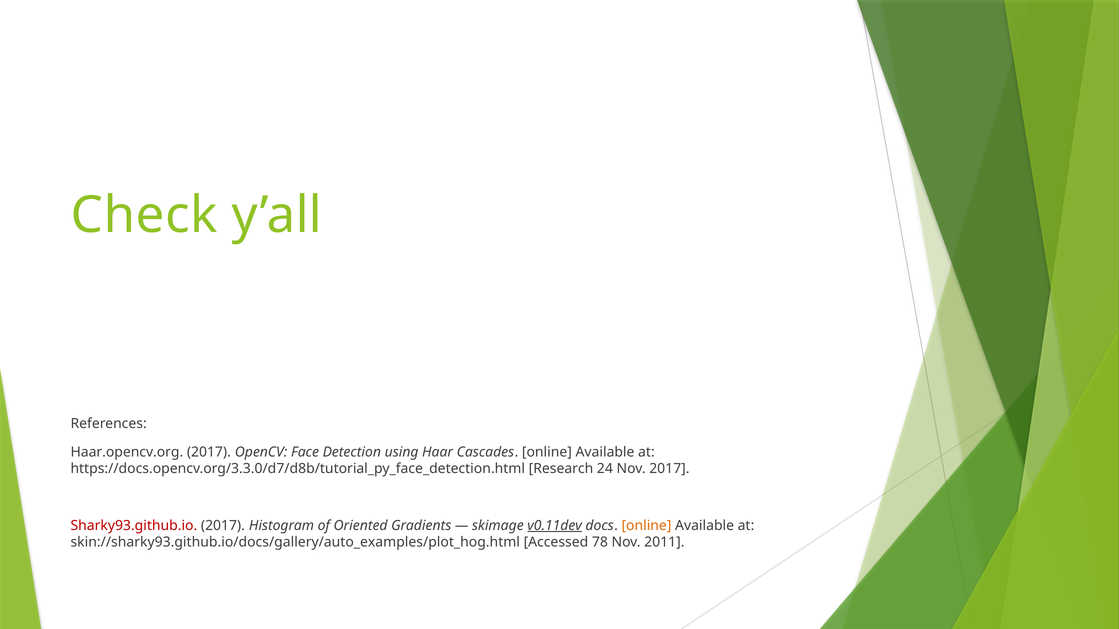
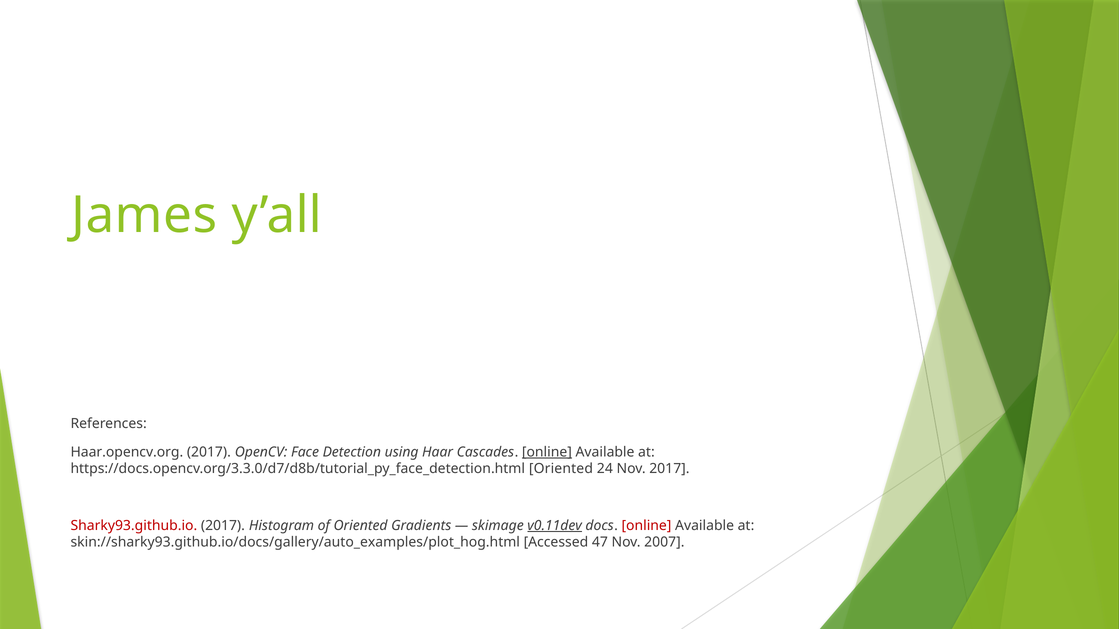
Check: Check -> James (144, 216)
online underline: none -> present (547, 452)
https://docs.opencv.org/3.3.0/d7/d8b/tutorial_py_face_detection.html Research: Research -> Oriented (561, 469)
online colour: orange -> red (646, 526)
78: 78 -> 47 (600, 543)
2011: 2011 -> 2007 (664, 543)
